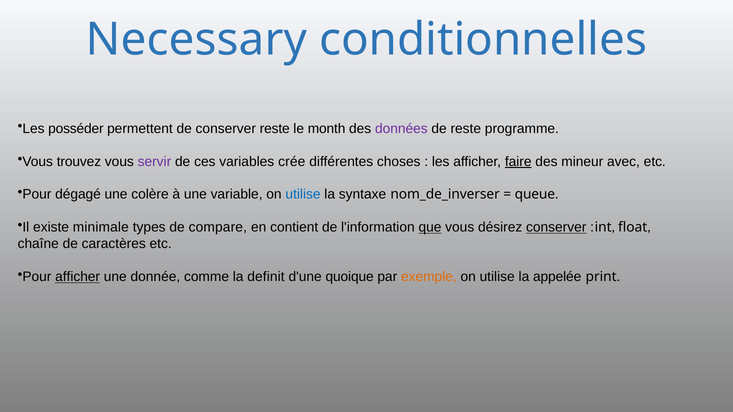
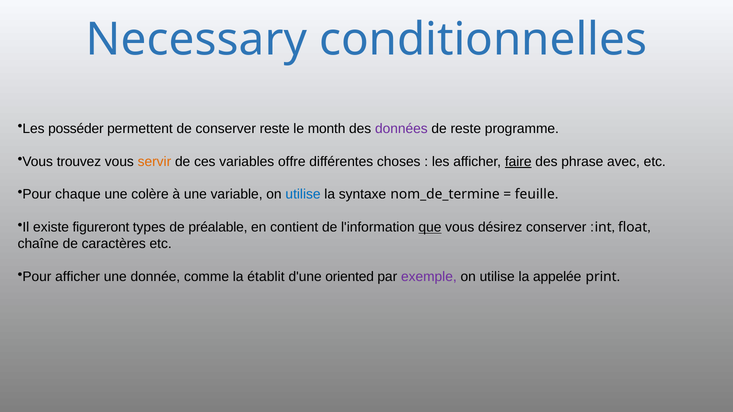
servir colour: purple -> orange (154, 162)
crée: crée -> offre (292, 162)
mineur: mineur -> phrase (582, 162)
dégagé: dégagé -> chaque (78, 195)
nom_de_inverser: nom_de_inverser -> nom_de_termine (445, 195)
queue: queue -> feuille (535, 195)
minimale: minimale -> figureront (101, 228)
compare: compare -> préalable (218, 228)
conserver underline: present -> none (556, 228)
afficher underline: present -> none (78, 277)
definit: definit -> établit (266, 277)
quoique: quoique -> oriented (350, 277)
exemple colour: orange -> purple (429, 277)
